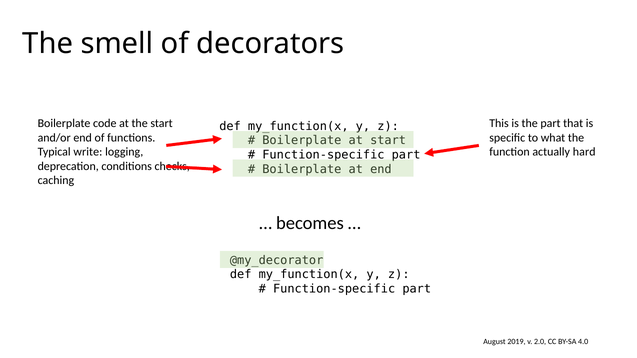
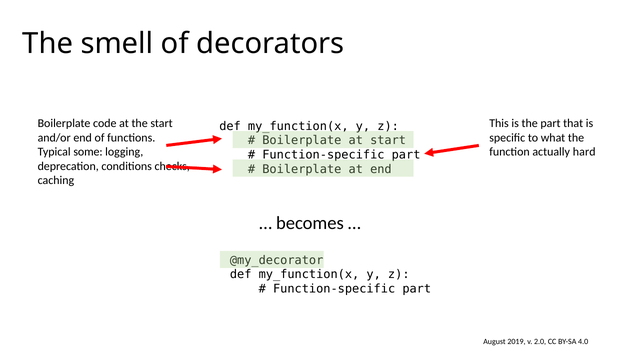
write: write -> some (88, 152)
